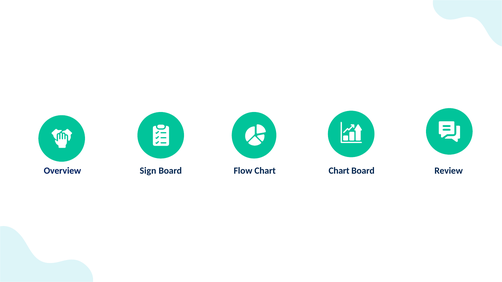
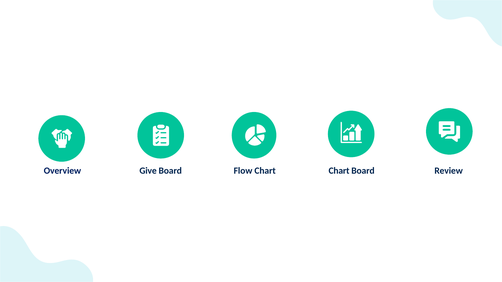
Sign: Sign -> Give (148, 171)
